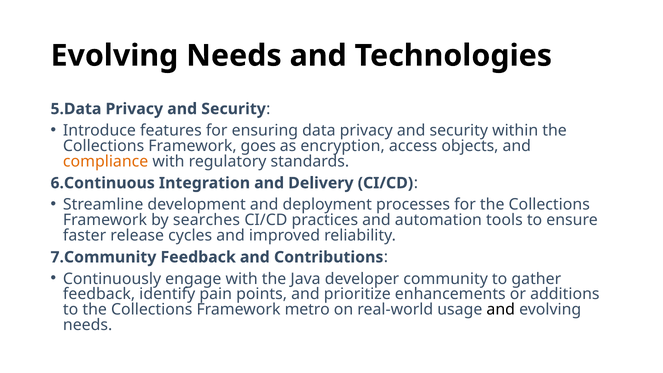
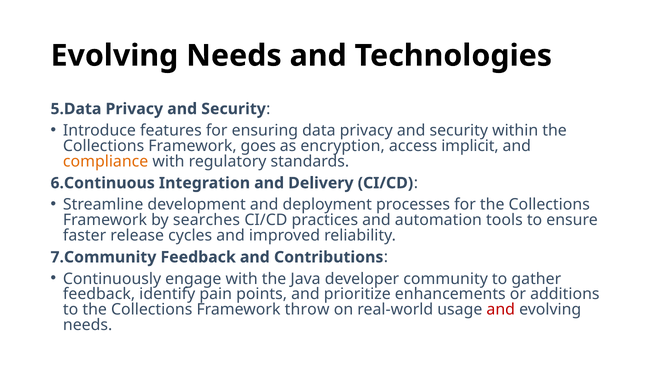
objects: objects -> implicit (470, 146)
metro: metro -> throw (307, 310)
and colour: black -> red (501, 310)
